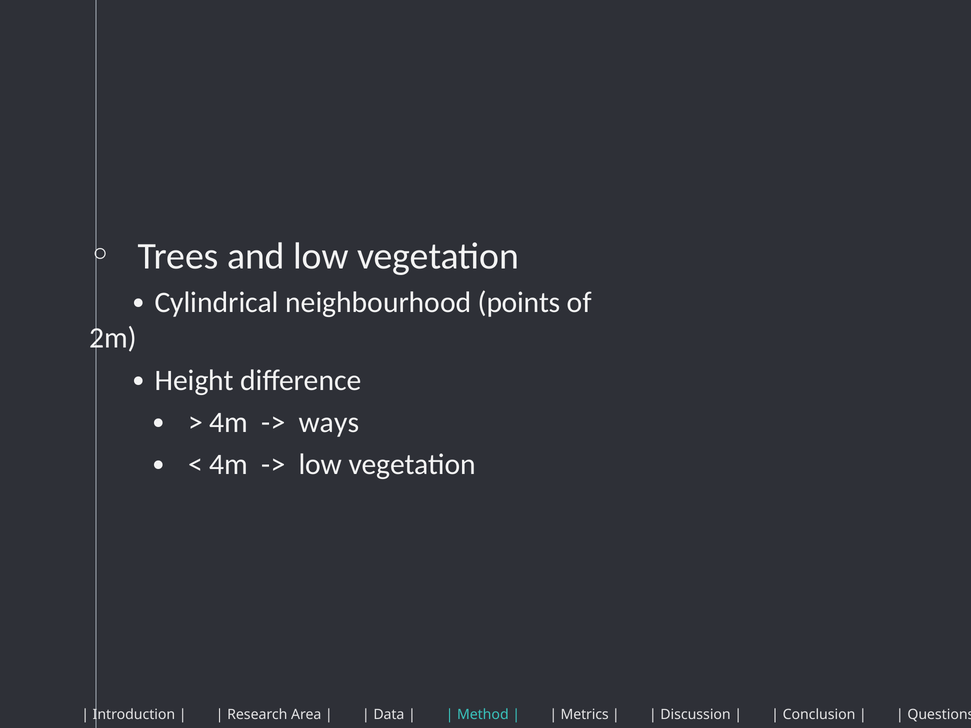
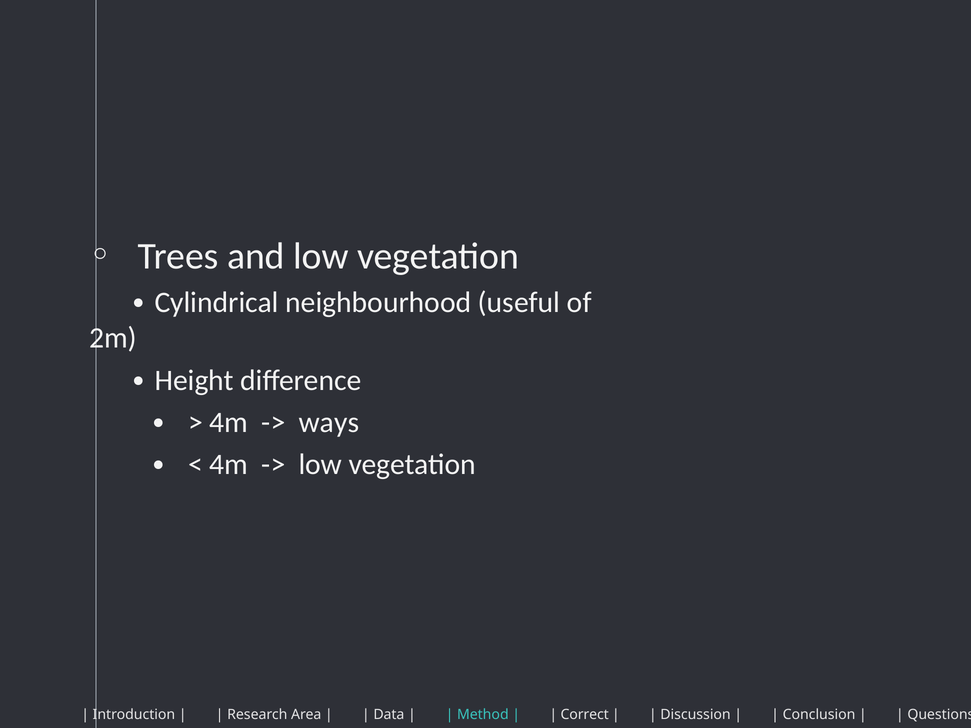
points: points -> useful (519, 303)
Metrics: Metrics -> Correct (585, 715)
